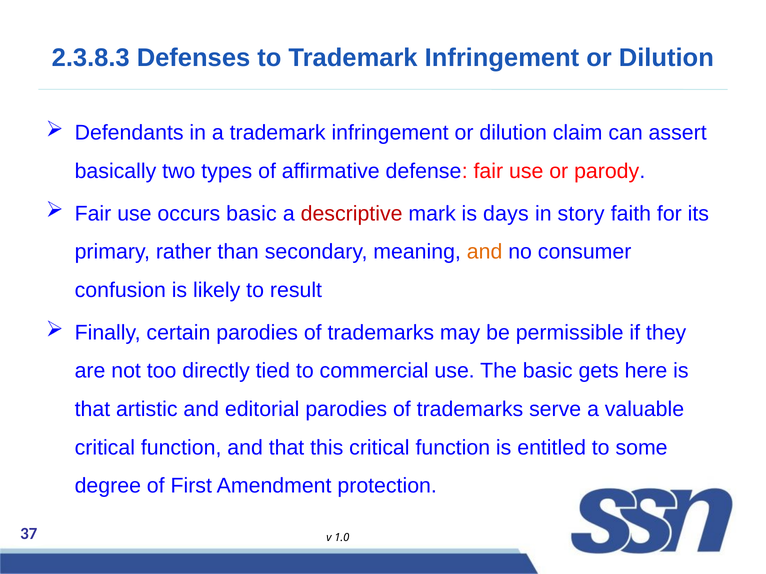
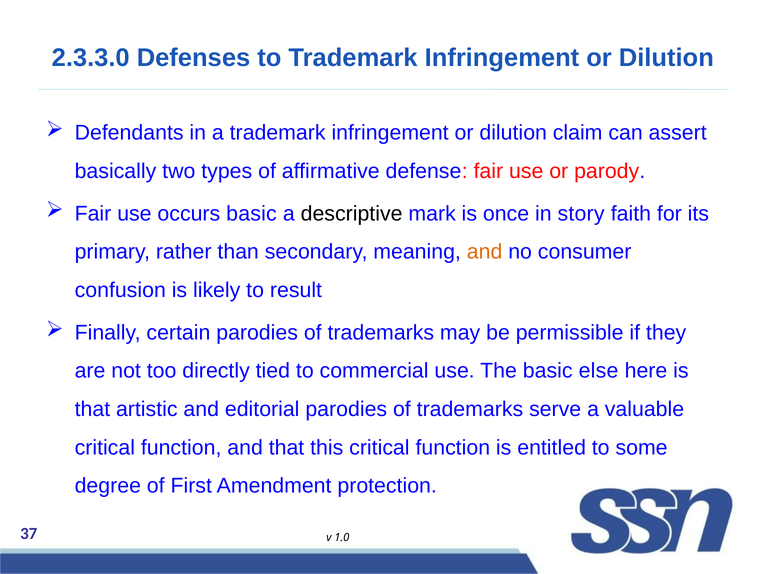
2.3.8.3: 2.3.8.3 -> 2.3.3.0 (91, 58)
descriptive colour: red -> black (352, 214)
days: days -> once (506, 214)
gets: gets -> else (599, 371)
